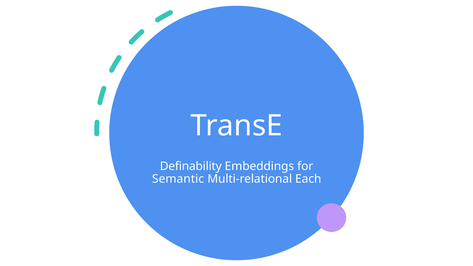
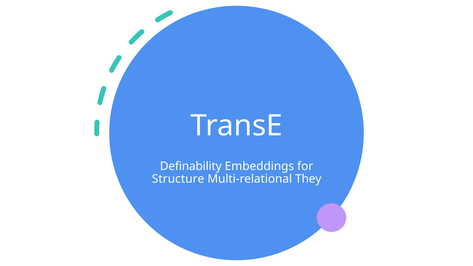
Semantic: Semantic -> Structure (178, 179)
Each: Each -> They (308, 179)
